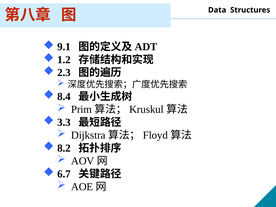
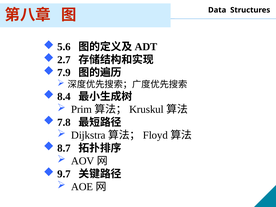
9.1: 9.1 -> 5.6 (64, 47)
1.2: 1.2 -> 2.7 (64, 60)
2.3: 2.3 -> 7.9 (64, 73)
3.3: 3.3 -> 7.8 (64, 122)
8.2: 8.2 -> 8.7 (64, 148)
6.7: 6.7 -> 9.7 (64, 174)
